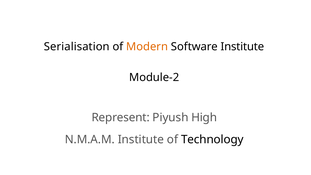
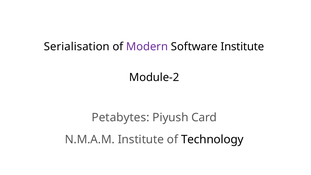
Modern colour: orange -> purple (147, 47)
Represent: Represent -> Petabytes (121, 118)
High: High -> Card (204, 118)
